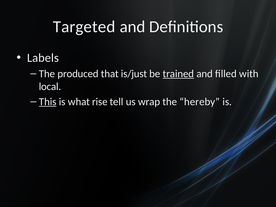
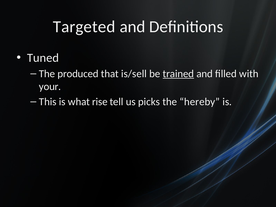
Labels: Labels -> Tuned (43, 58)
is/just: is/just -> is/sell (134, 74)
local: local -> your (50, 87)
This underline: present -> none (48, 102)
wrap: wrap -> picks (149, 102)
